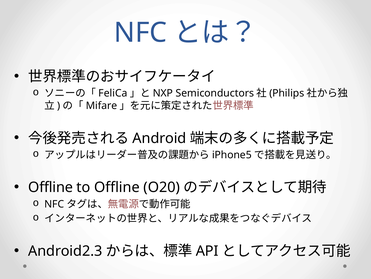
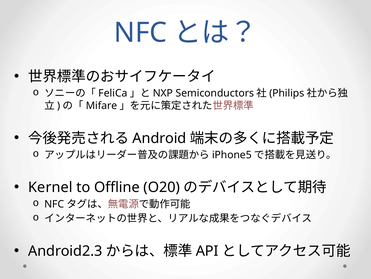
Offline: Offline -> Kernel (50, 187)
